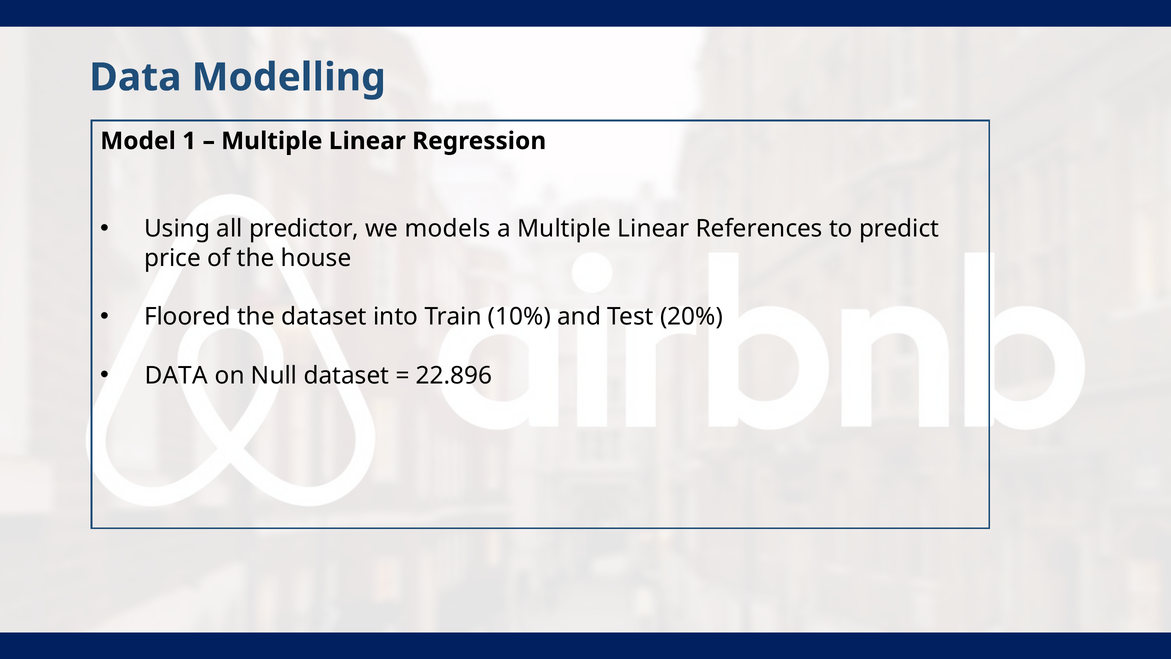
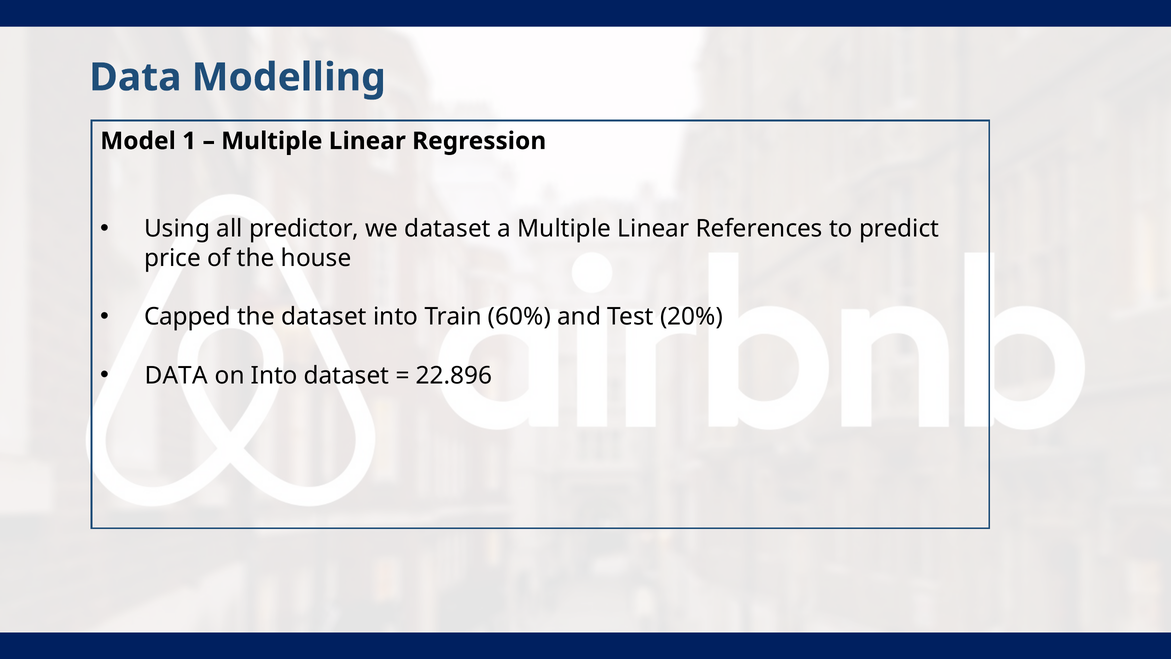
we models: models -> dataset (448, 229)
Floored: Floored -> Capped (188, 317)
10%: 10% -> 60% (519, 317)
on Null: Null -> Into (274, 375)
